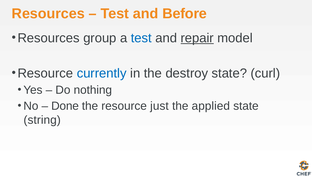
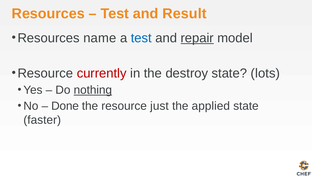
Before: Before -> Result (184, 13)
group: group -> name (100, 38)
currently colour: blue -> red (102, 73)
curl: curl -> lots (265, 73)
nothing underline: none -> present (93, 90)
string: string -> faster (42, 120)
